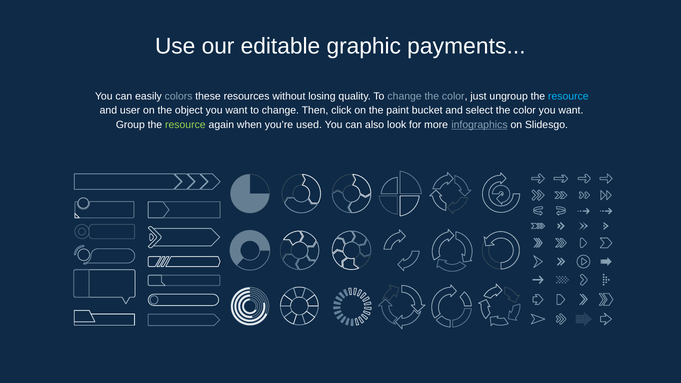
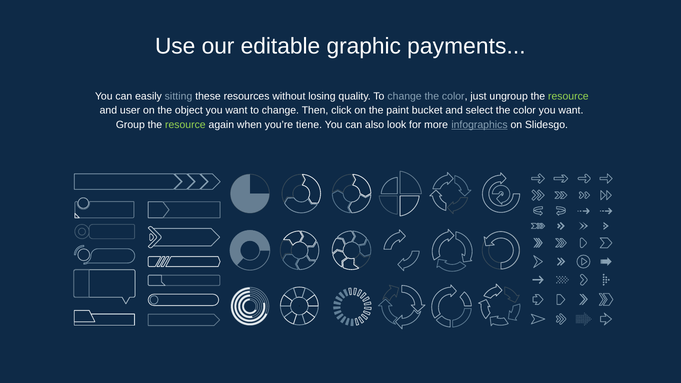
colors: colors -> sitting (179, 96)
resource colour: light blue -> light green (568, 96)
used: used -> tiene (309, 125)
